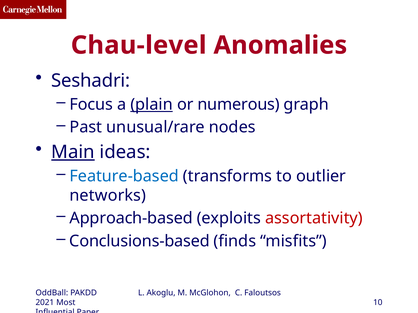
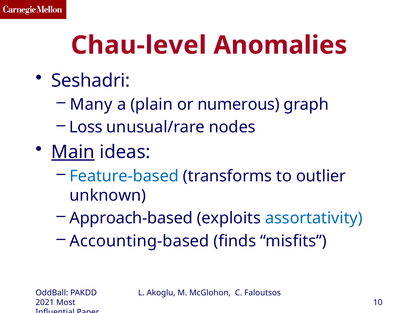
Focus: Focus -> Many (91, 105)
plain underline: present -> none (152, 105)
Past: Past -> Loss (86, 128)
networks: networks -> unknown (108, 196)
assortativity colour: red -> blue (314, 219)
Conclusions-based: Conclusions-based -> Accounting-based (139, 241)
